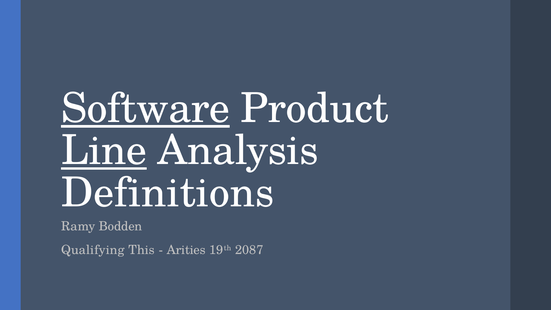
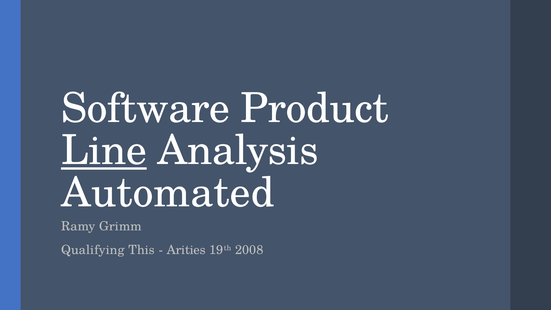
Software underline: present -> none (145, 108)
Definitions: Definitions -> Automated (168, 193)
Bodden: Bodden -> Grimm (120, 226)
2087: 2087 -> 2008 (249, 250)
